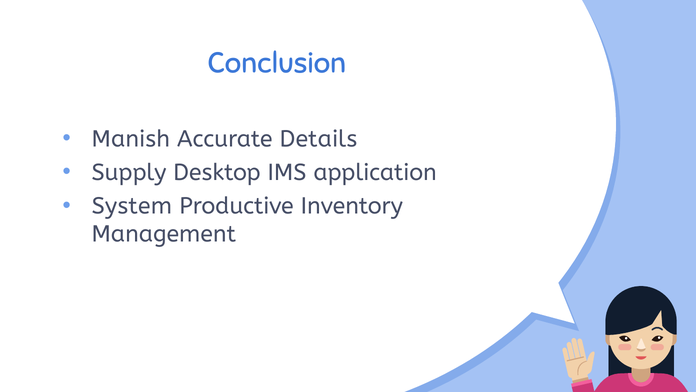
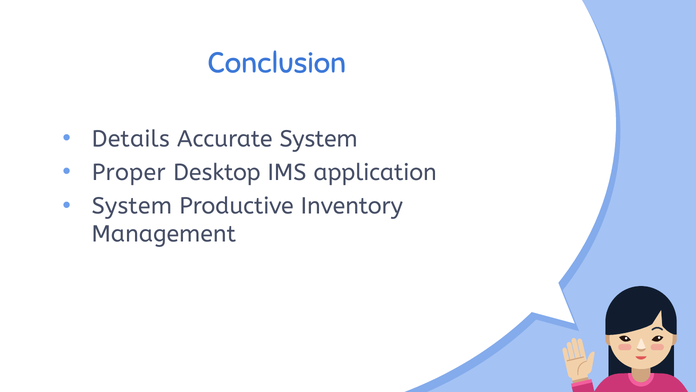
Manish: Manish -> Details (131, 139)
Accurate Details: Details -> System (319, 139)
Supply: Supply -> Proper (129, 172)
